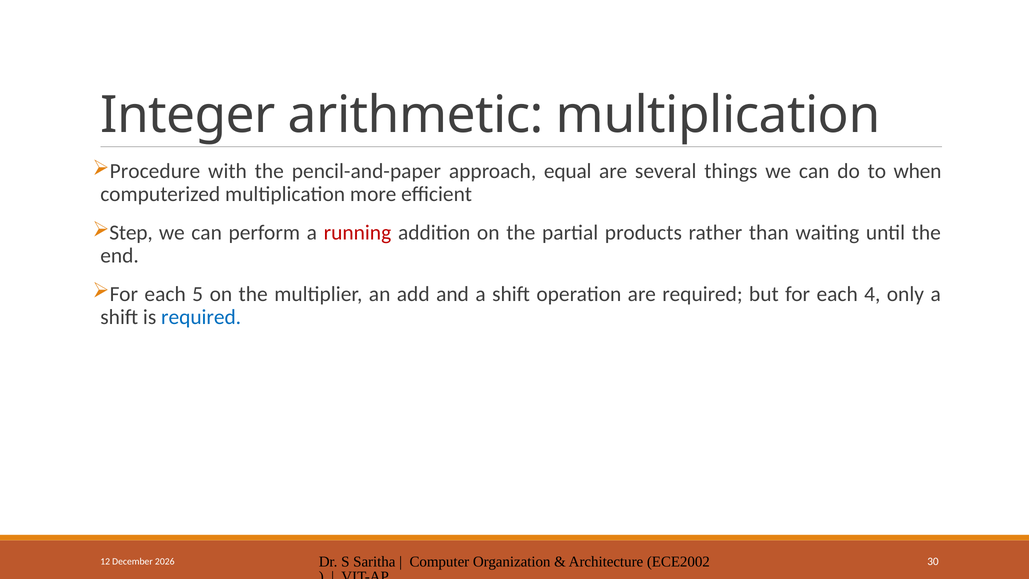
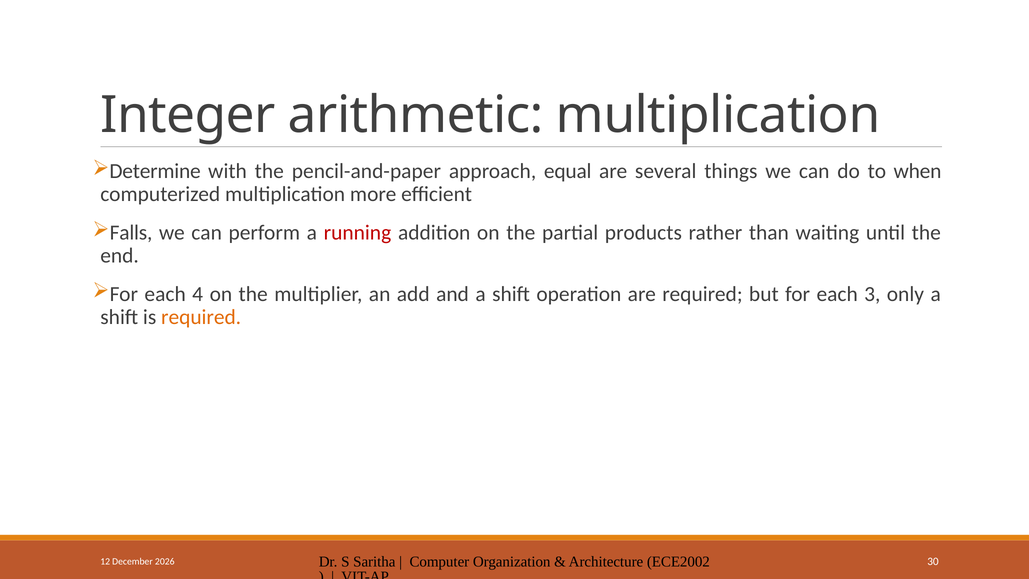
Procedure: Procedure -> Determine (155, 171)
Step: Step -> Falls (131, 232)
5: 5 -> 4 (198, 294)
4: 4 -> 3 (872, 294)
required colour: blue -> orange (201, 317)
